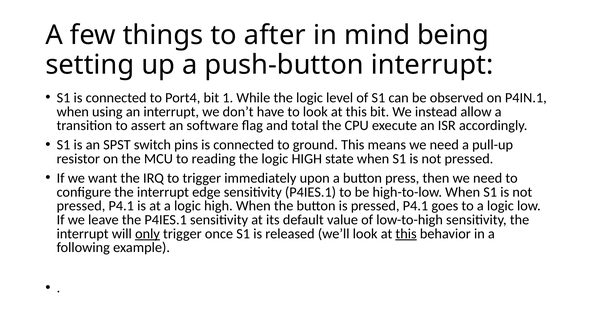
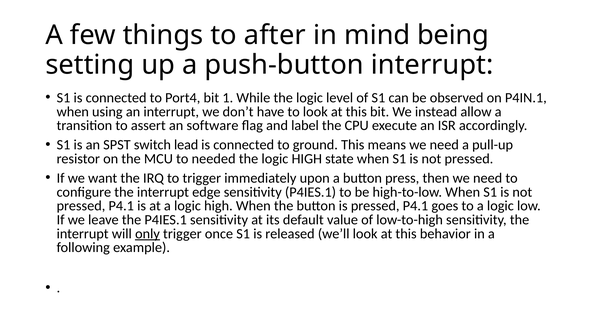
total: total -> label (305, 126)
pins: pins -> lead (186, 145)
reading: reading -> needed (214, 159)
this underline: present -> none (406, 234)
